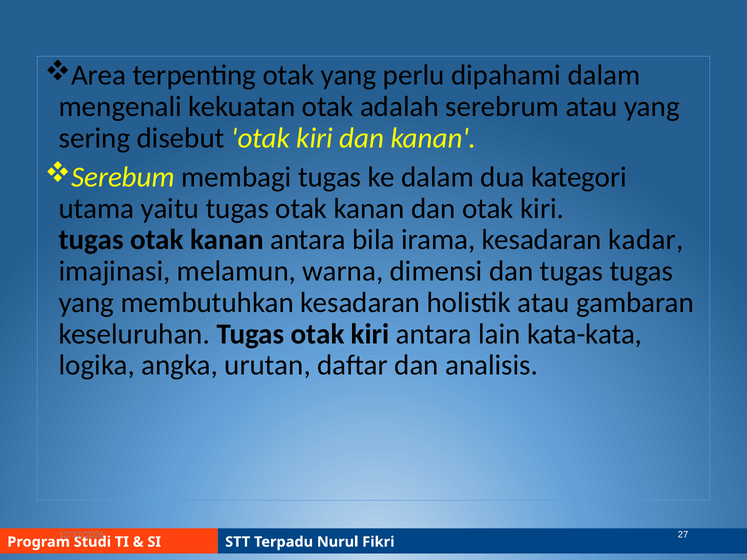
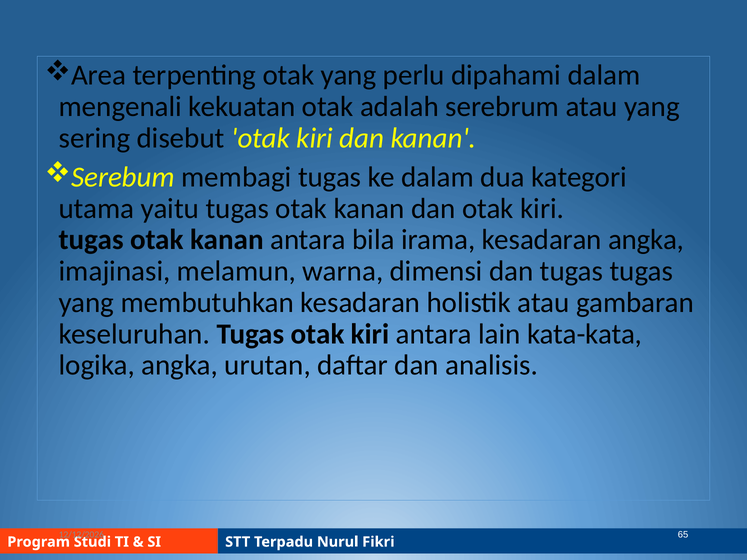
kesadaran kadar: kadar -> angka (646, 240)
27: 27 -> 65 (683, 535)
